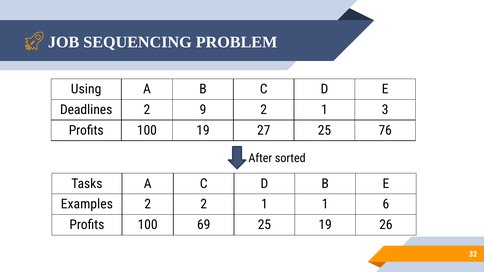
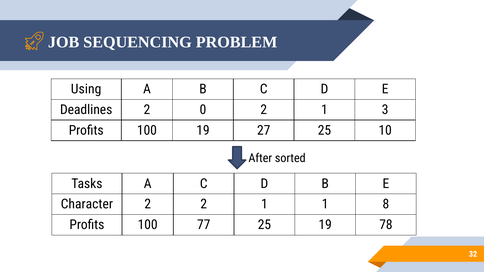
9: 9 -> 0 (203, 110)
76: 76 -> 10 (385, 131)
Examples: Examples -> Character (87, 204)
6: 6 -> 8 (386, 204)
69: 69 -> 77 (204, 225)
26: 26 -> 78 (386, 225)
